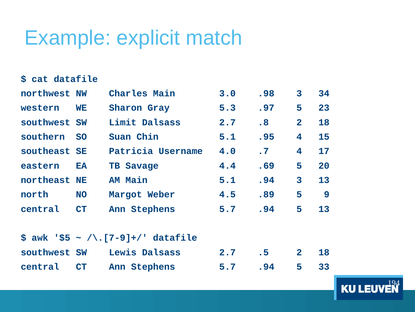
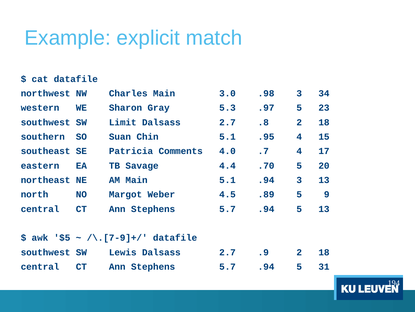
Username: Username -> Comments (181, 151)
.69: .69 -> .70 (266, 165)
.5: .5 -> .9 (263, 252)
33: 33 -> 31 (324, 266)
